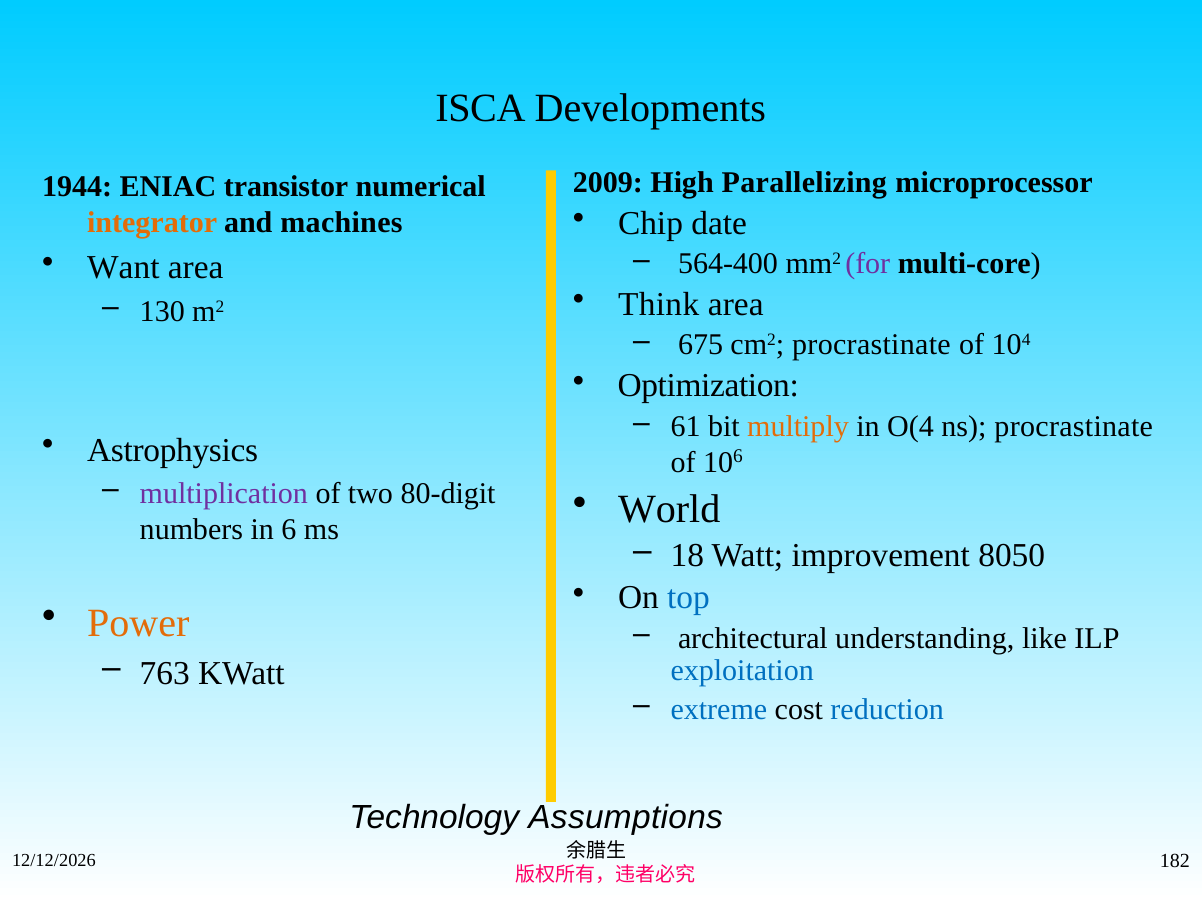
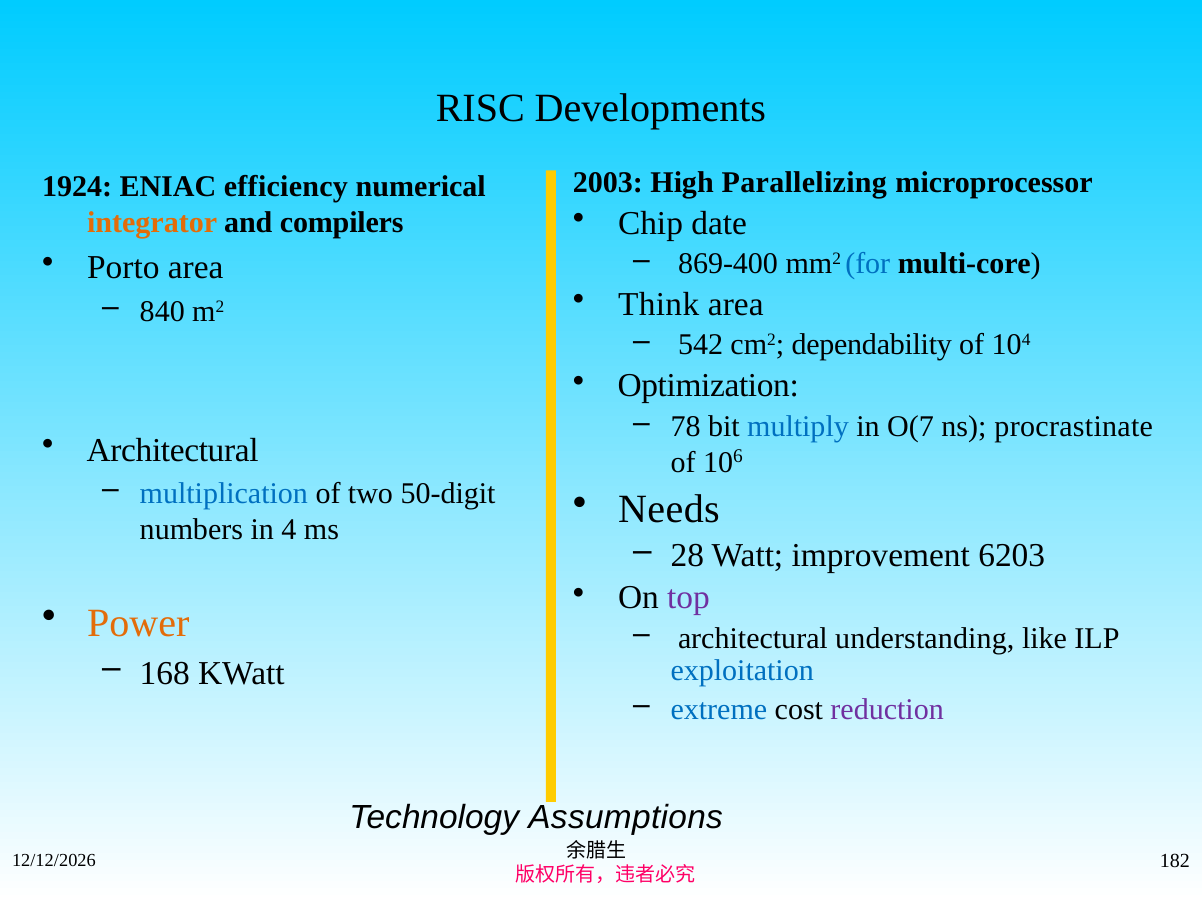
ISCA: ISCA -> RISC (480, 108)
2009: 2009 -> 2003 (608, 182)
1944: 1944 -> 1924 (77, 186)
transistor: transistor -> efficiency (286, 186)
machines: machines -> compilers (342, 222)
564-400: 564-400 -> 869-400 (728, 264)
for colour: purple -> blue (868, 264)
Want: Want -> Porto (123, 267)
130: 130 -> 840 (162, 311)
675: 675 -> 542 (701, 345)
cm2 procrastinate: procrastinate -> dependability (872, 345)
61: 61 -> 78 (686, 427)
multiply colour: orange -> blue (798, 427)
O(4: O(4 -> O(7 (911, 427)
Astrophysics: Astrophysics -> Architectural (173, 450)
multiplication colour: purple -> blue (224, 494)
80-digit: 80-digit -> 50-digit (448, 494)
World: World -> Needs (669, 509)
6: 6 -> 4 (289, 530)
18: 18 -> 28 (687, 555)
8050: 8050 -> 6203 (1012, 555)
top colour: blue -> purple (688, 598)
763: 763 -> 168 (165, 673)
reduction colour: blue -> purple (887, 709)
